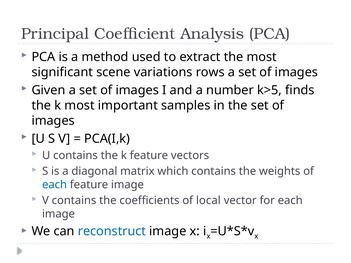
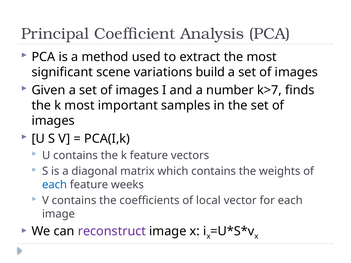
rows: rows -> build (210, 72)
k>5: k>5 -> k>7 (270, 90)
feature image: image -> weeks (127, 185)
reconstruct colour: blue -> purple (112, 232)
